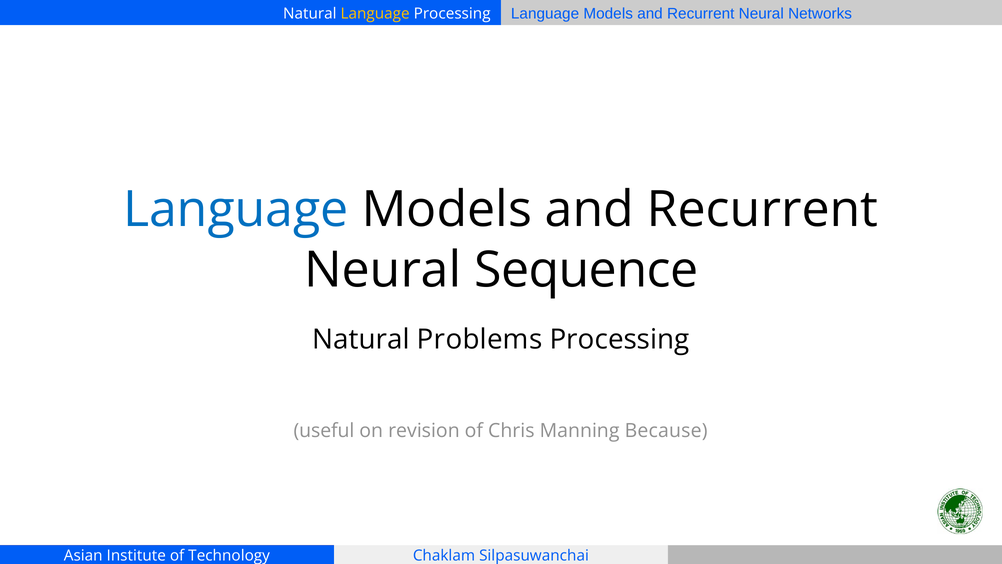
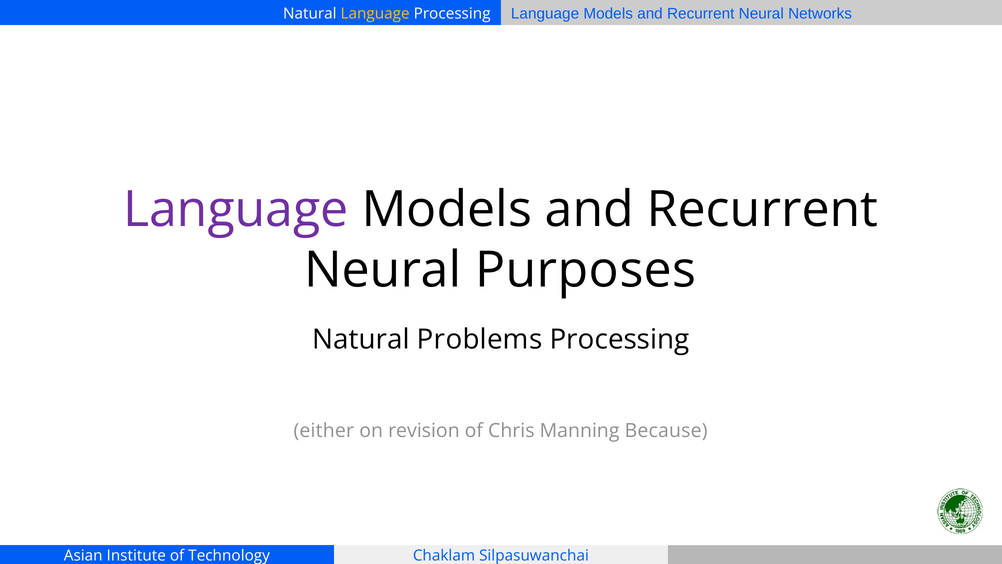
Language colour: blue -> purple (236, 210)
Sequence: Sequence -> Purposes (586, 270)
useful: useful -> either (324, 431)
